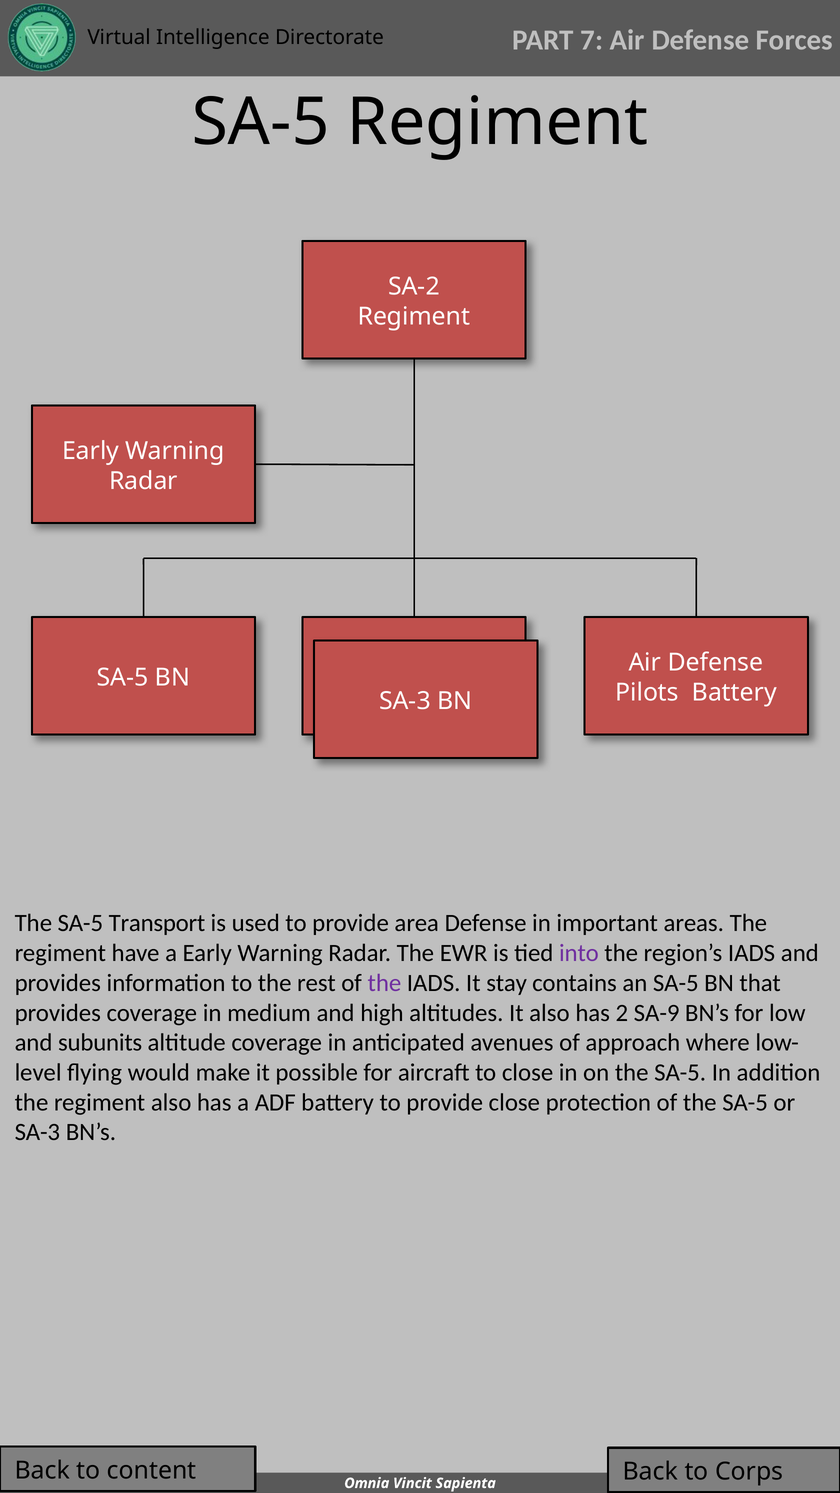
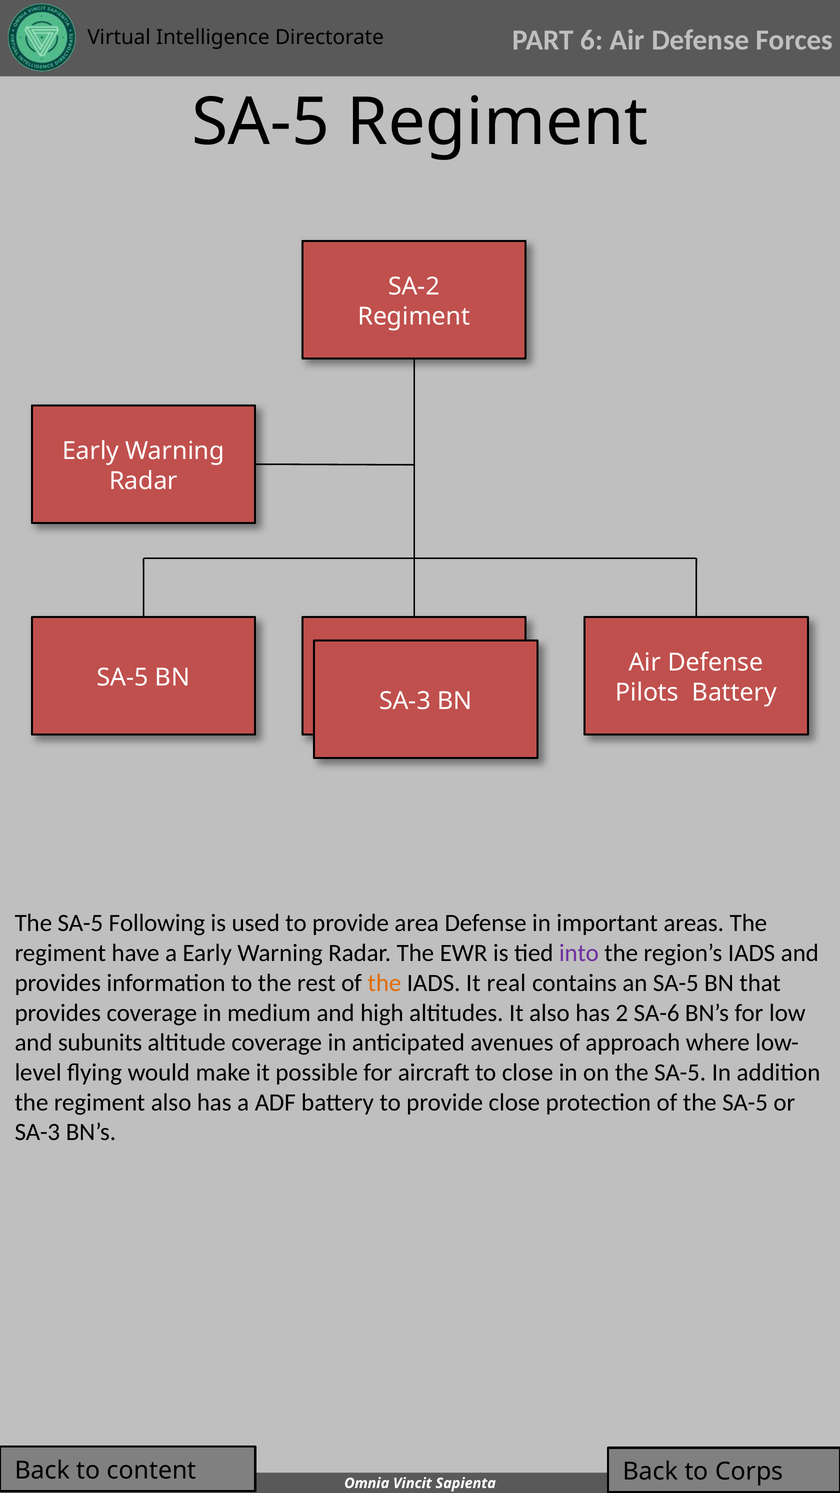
7: 7 -> 6 (592, 40)
Transport: Transport -> Following (157, 923)
the colour: purple -> orange (384, 983)
stay: stay -> real (506, 983)
SA-9: SA-9 -> SA-6 (657, 1013)
